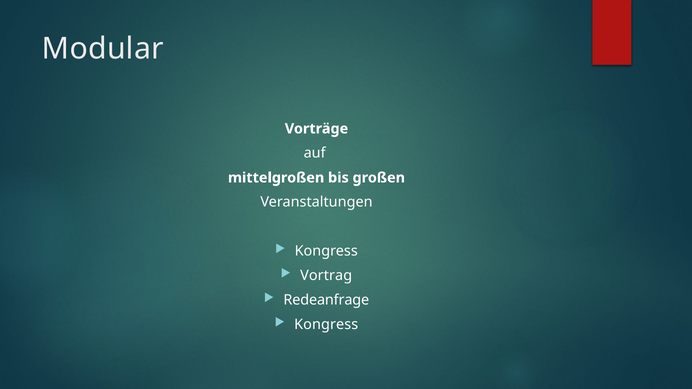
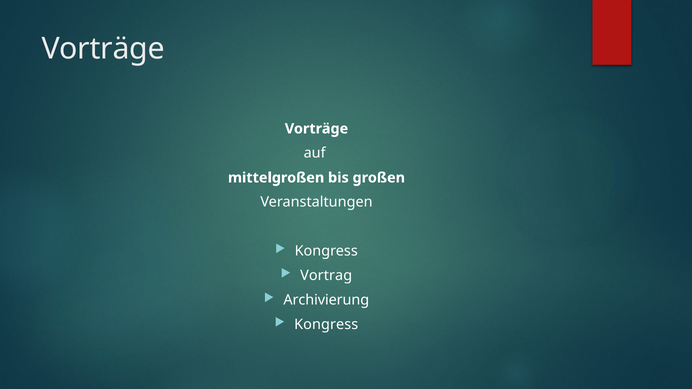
Modular: Modular -> Vorträge (103, 49)
Redeanfrage: Redeanfrage -> Archivierung (326, 300)
